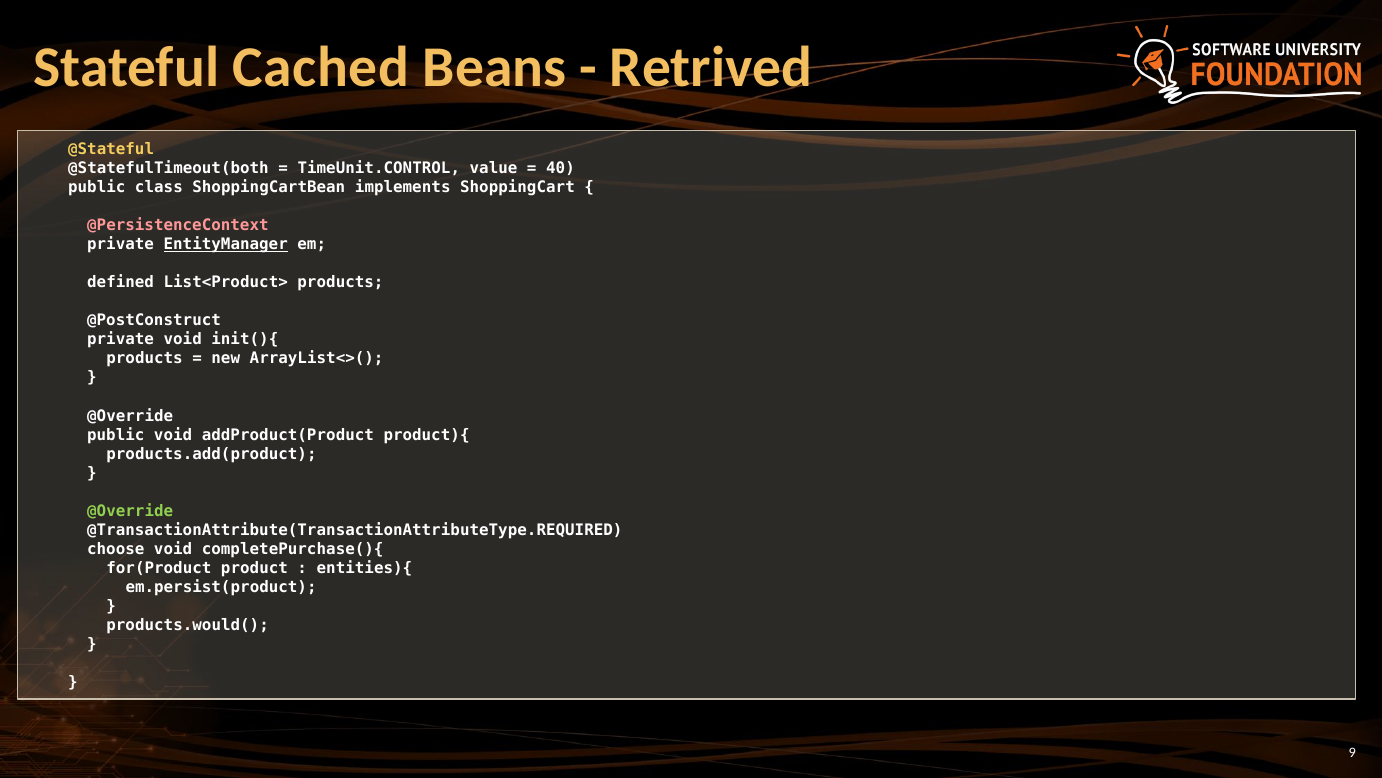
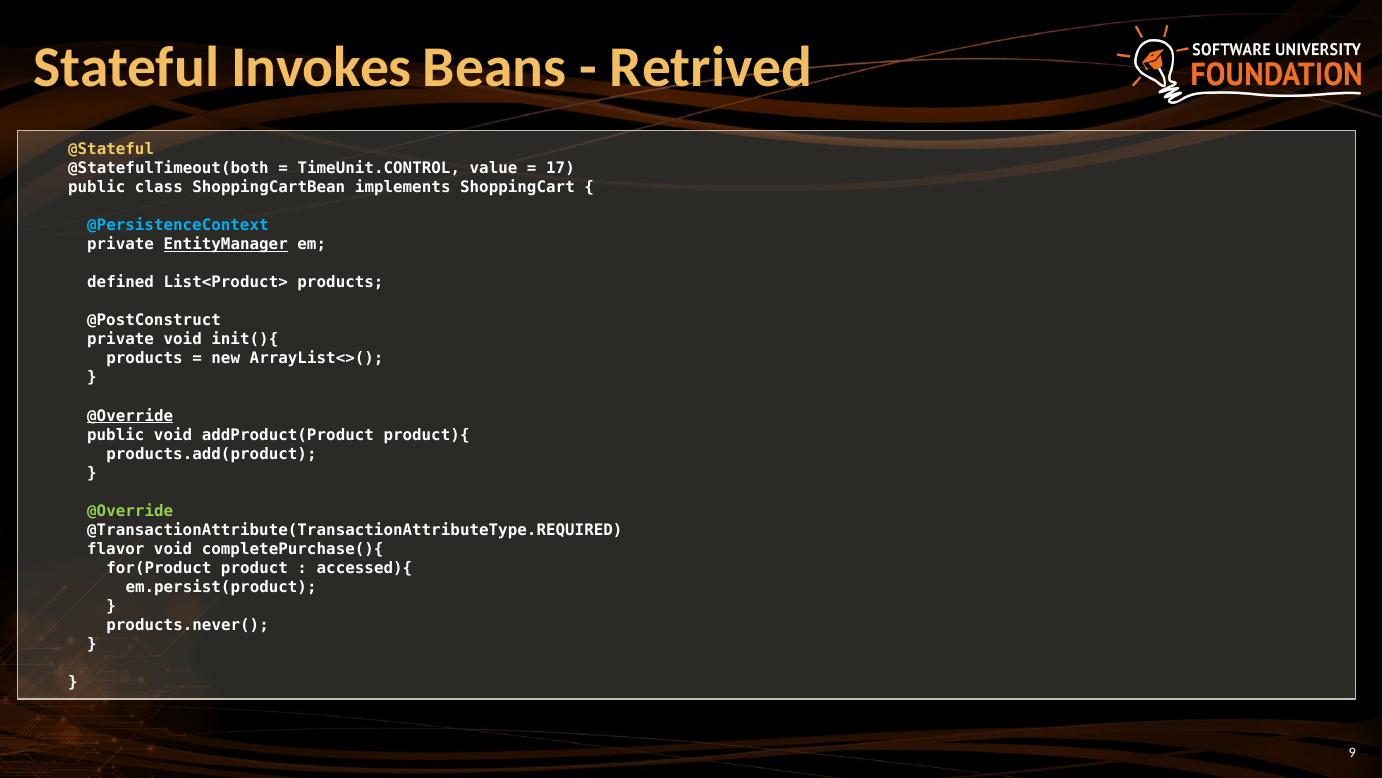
Cached: Cached -> Invokes (321, 67)
40: 40 -> 17 (560, 168)
@PersistenceContext colour: pink -> light blue (178, 225)
@Override underline: none -> present (130, 416)
choose: choose -> flavor (116, 549)
entities){: entities){ -> accessed){ (364, 568)
products.would(: products.would( -> products.never( (188, 625)
